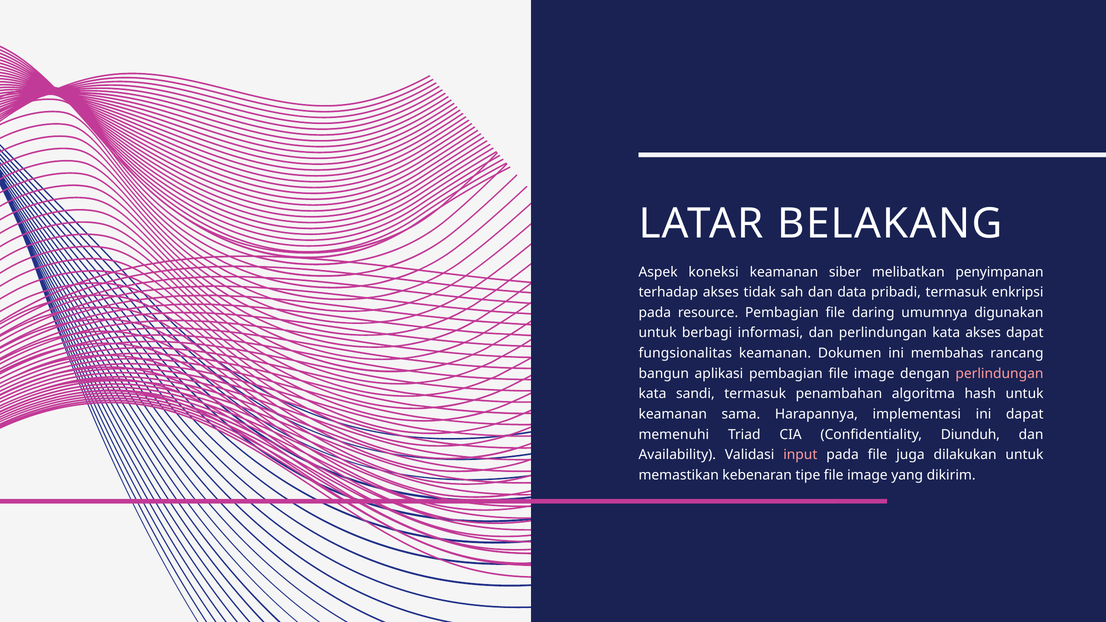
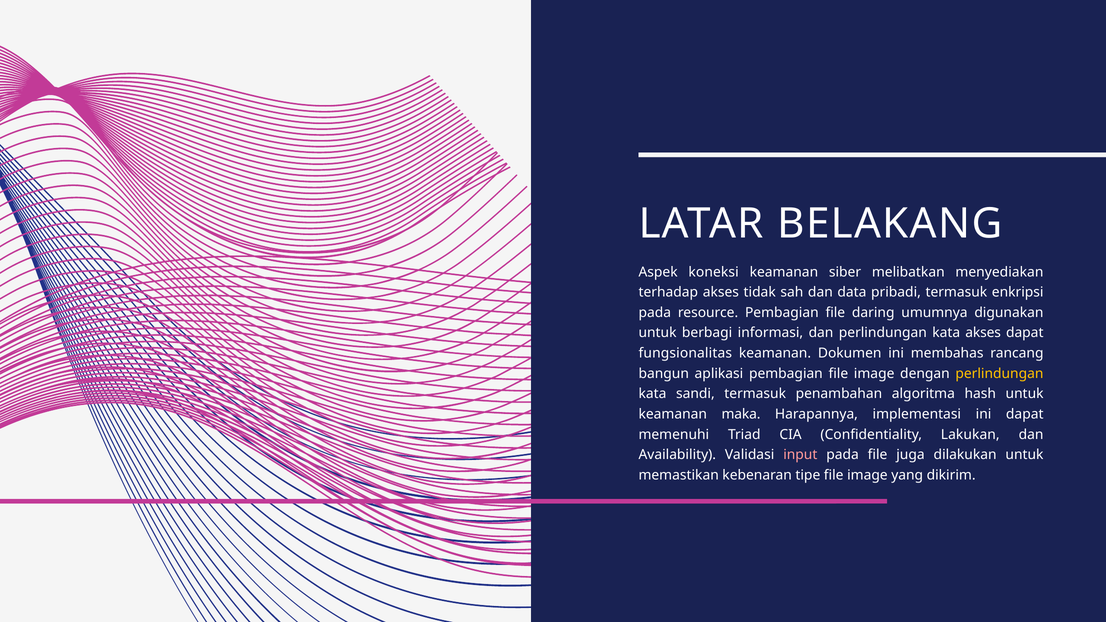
penyimpanan: penyimpanan -> menyediakan (999, 272)
perlindungan colour: pink -> yellow (999, 374)
sama: sama -> maka (741, 414)
Diunduh: Diunduh -> Lakukan (970, 435)
